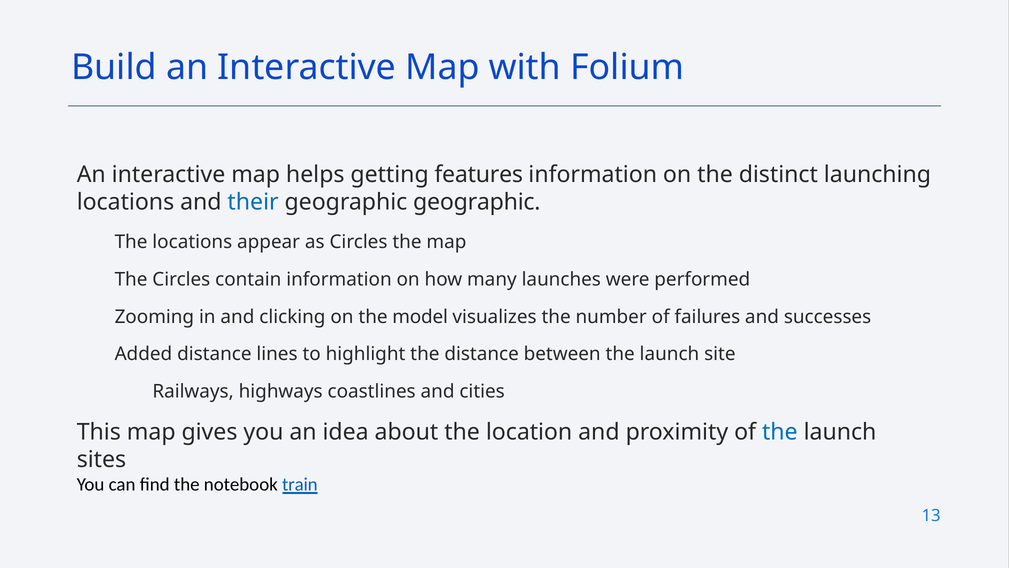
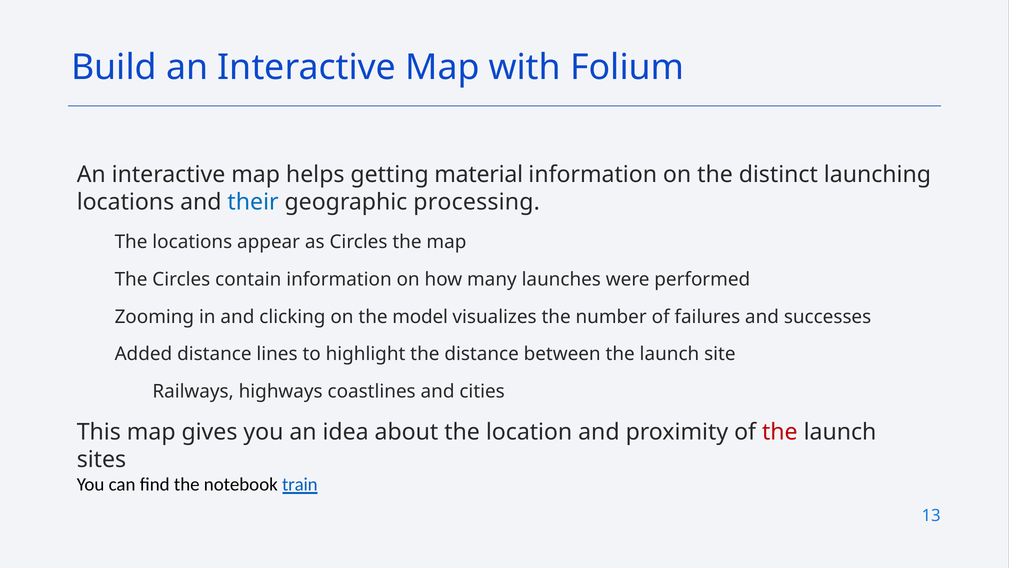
features: features -> material (479, 174)
geographic geographic: geographic -> processing (477, 202)
the colour: blue -> red (780, 432)
